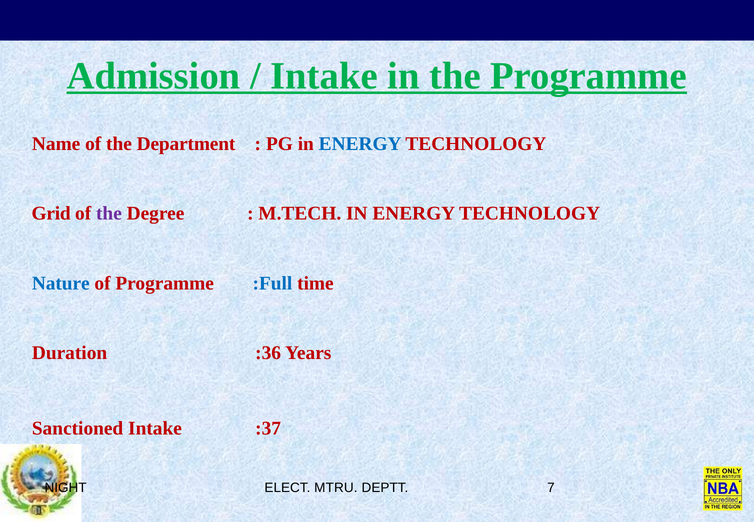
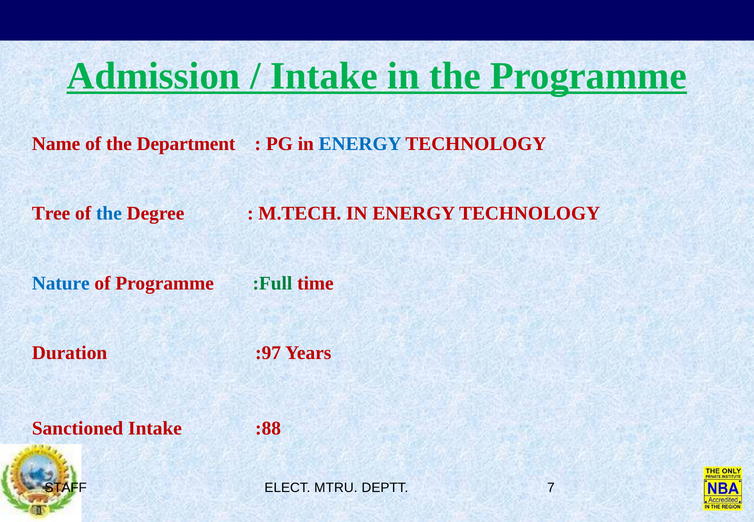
Grid: Grid -> Tree (51, 214)
the colour: purple -> blue (109, 214)
:Full colour: blue -> green (272, 283)
:36: :36 -> :97 (268, 353)
:37: :37 -> :88 (268, 429)
NIGHT: NIGHT -> STAFF (66, 488)
